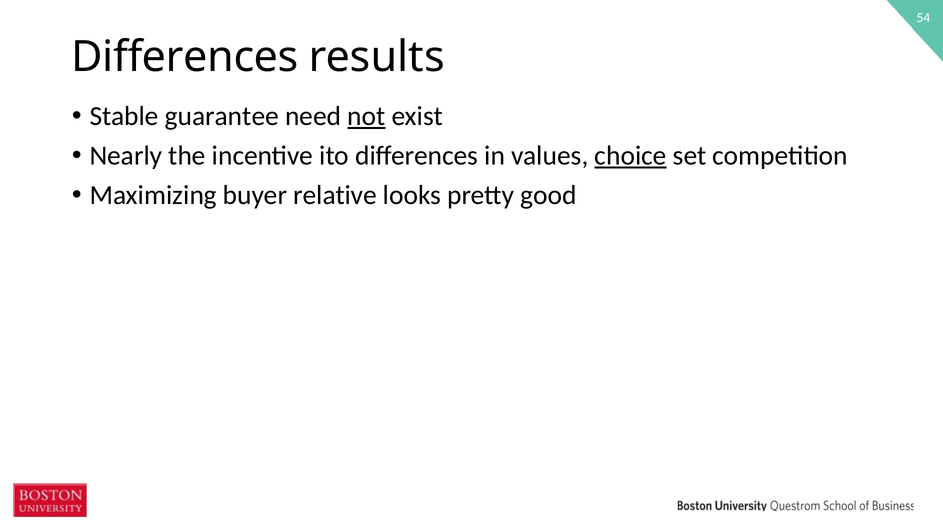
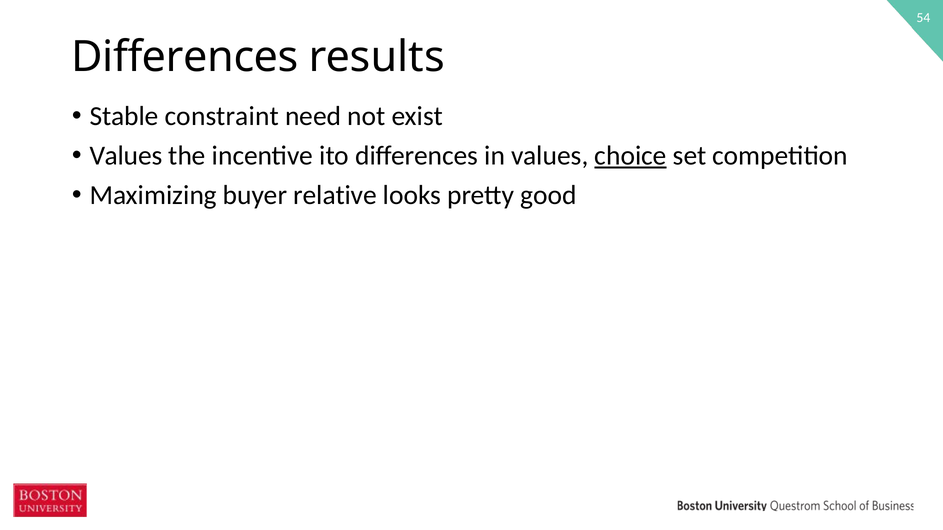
guarantee: guarantee -> constraint (222, 116)
not underline: present -> none (366, 116)
Nearly: Nearly -> Values (126, 156)
